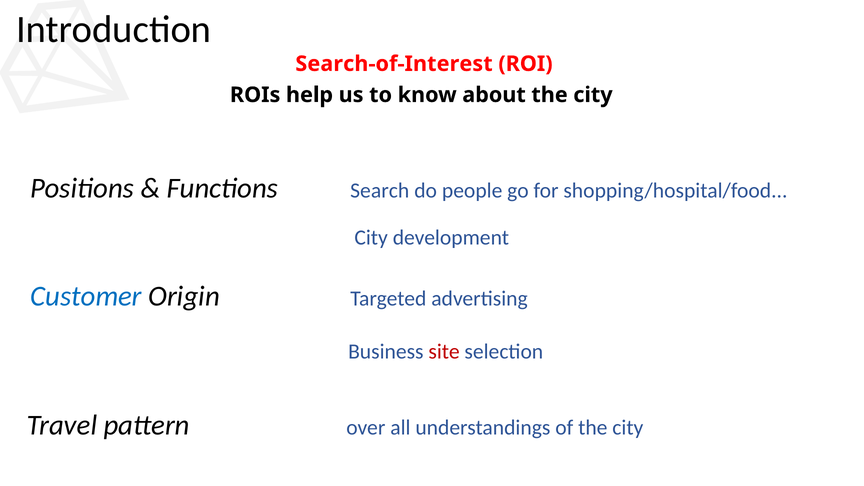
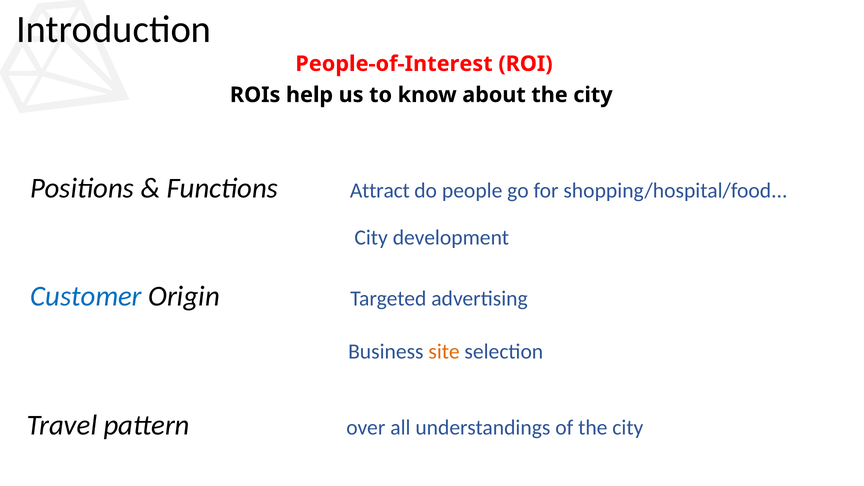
Search-of-Interest: Search-of-Interest -> People-of-Interest (394, 64)
Search: Search -> Attract (380, 191)
site colour: red -> orange (444, 352)
